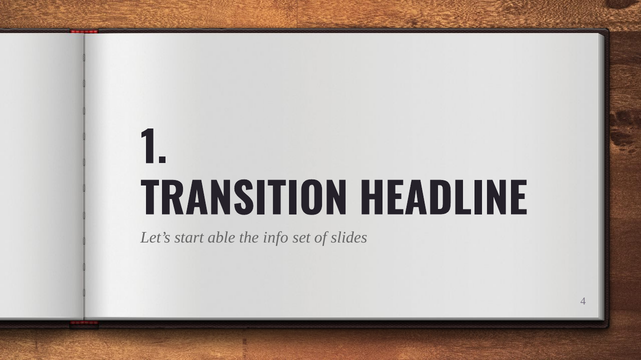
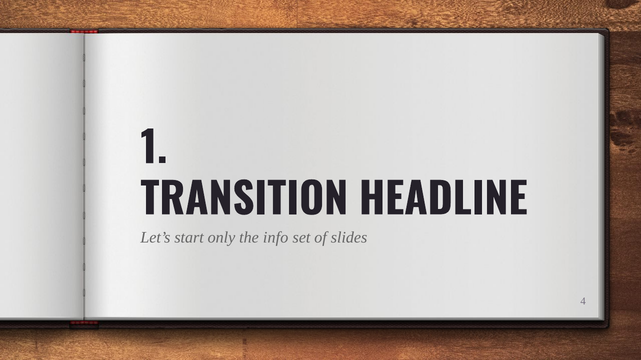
able: able -> only (221, 238)
